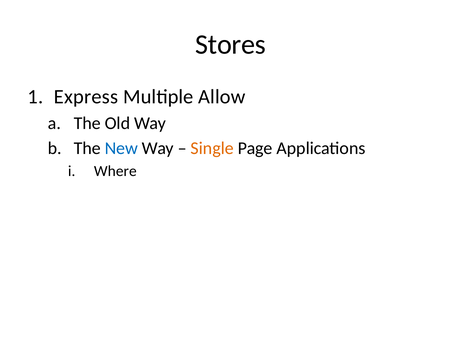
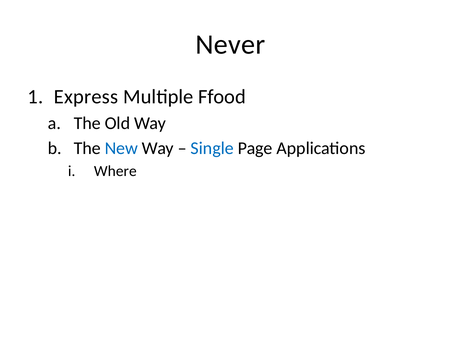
Stores: Stores -> Never (230, 45)
Allow: Allow -> Ffood (222, 97)
Single colour: orange -> blue (212, 148)
